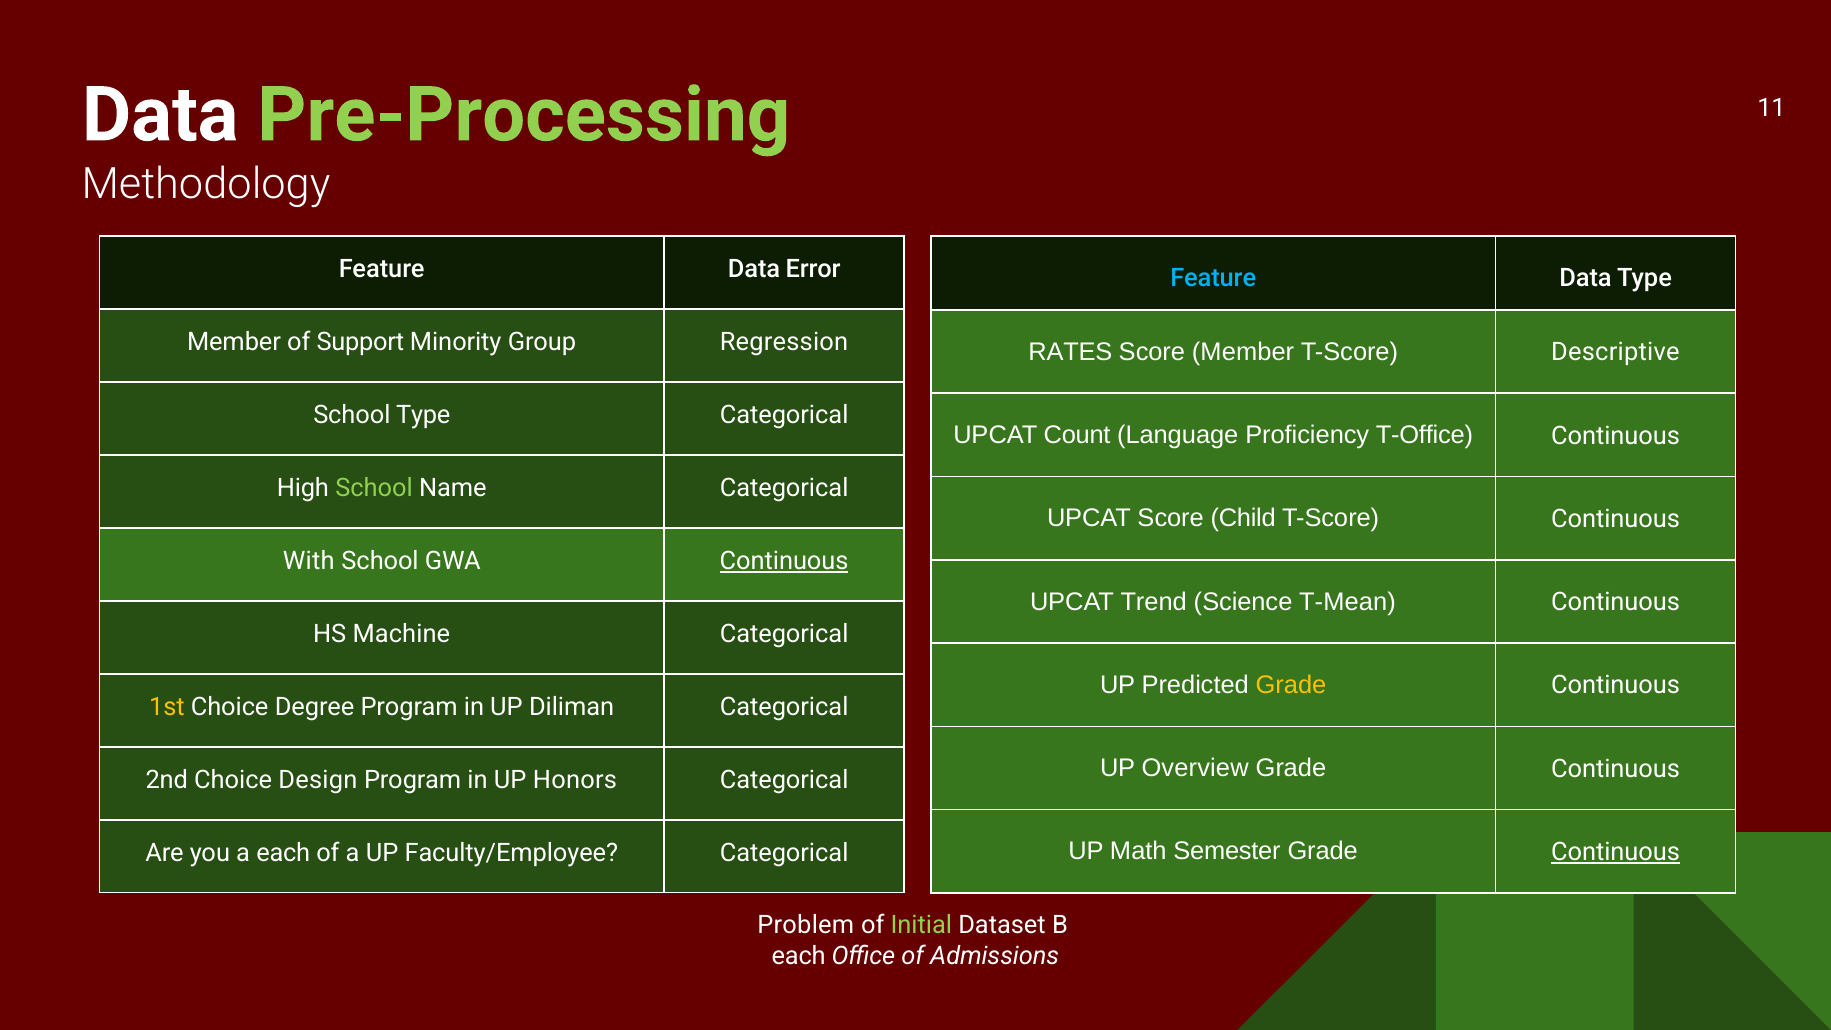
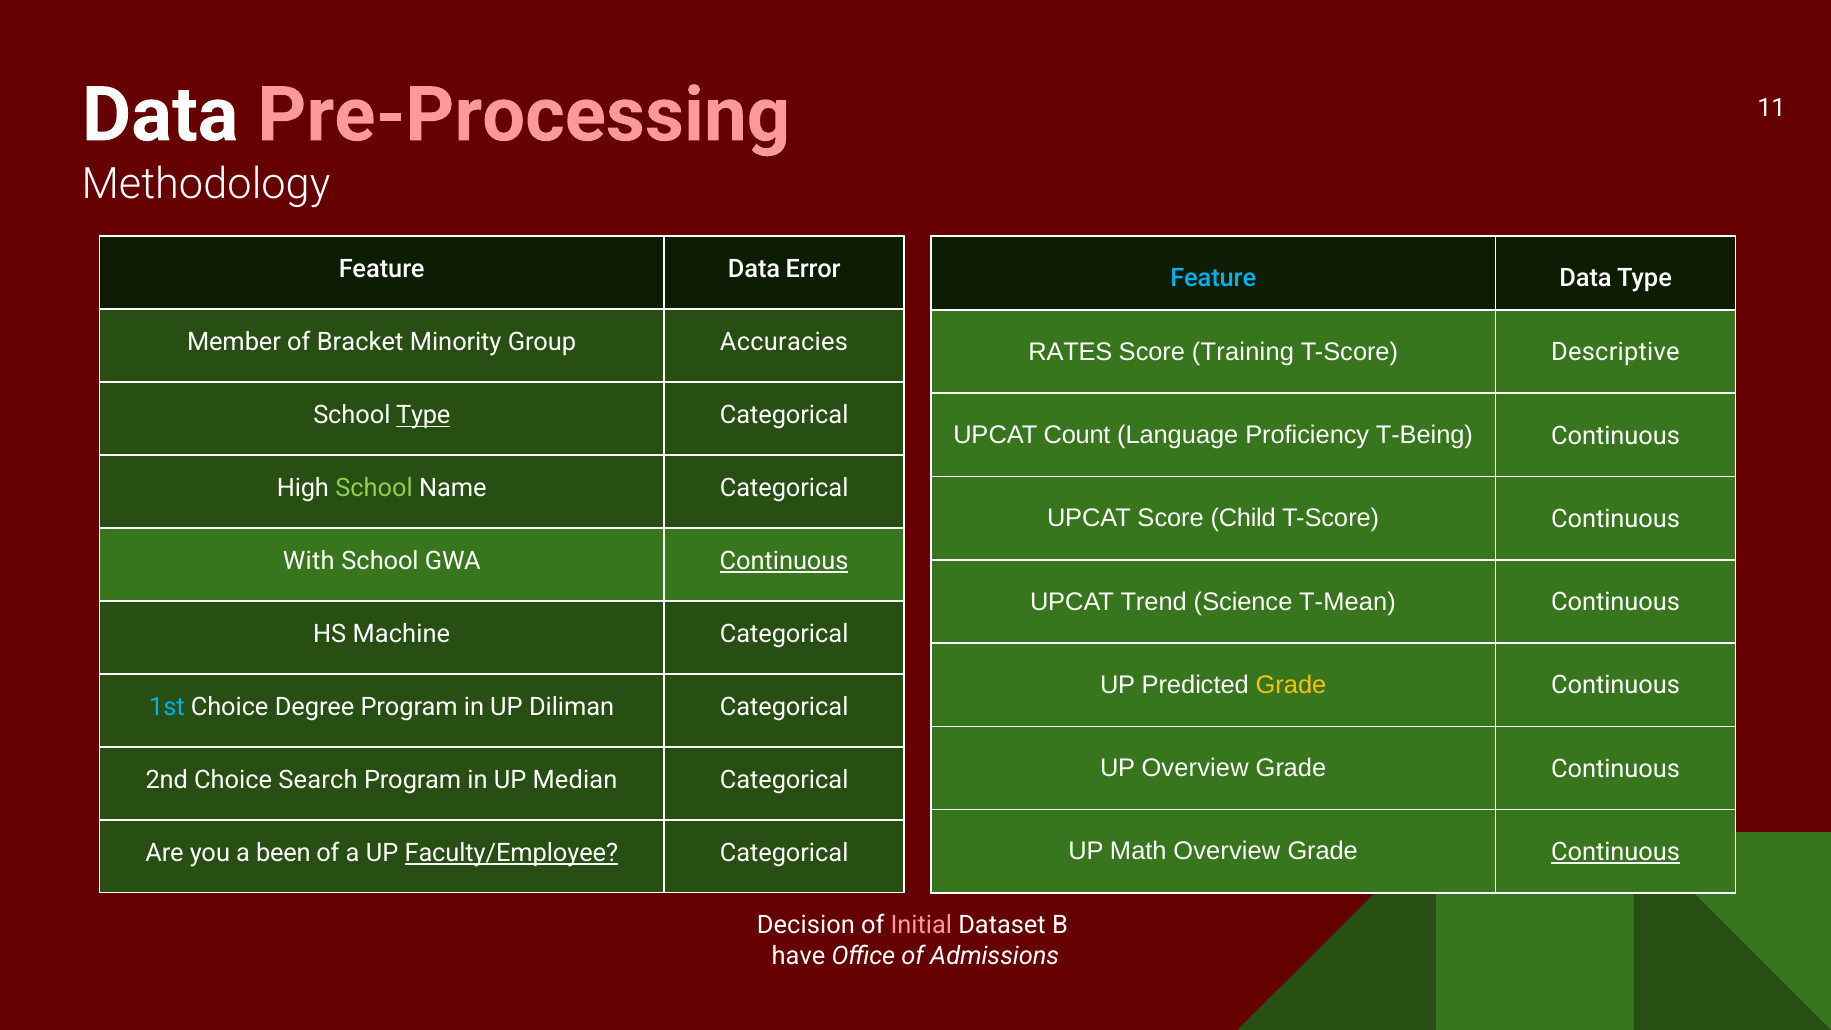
Pre-Processing colour: light green -> pink (524, 115)
Support: Support -> Bracket (360, 342)
Regression: Regression -> Accuracies (784, 342)
Score Member: Member -> Training (1243, 352)
Type underline: none -> present (423, 415)
T-Office: T-Office -> T-Being (1424, 435)
1st colour: yellow -> light blue (167, 707)
Design: Design -> Search (318, 780)
Honors: Honors -> Median (575, 780)
Math Semester: Semester -> Overview (1227, 852)
a each: each -> been (283, 853)
Faculty/Employee underline: none -> present (511, 853)
Problem: Problem -> Decision (806, 925)
Initial colour: light green -> pink (921, 925)
each: each -> have (799, 956)
